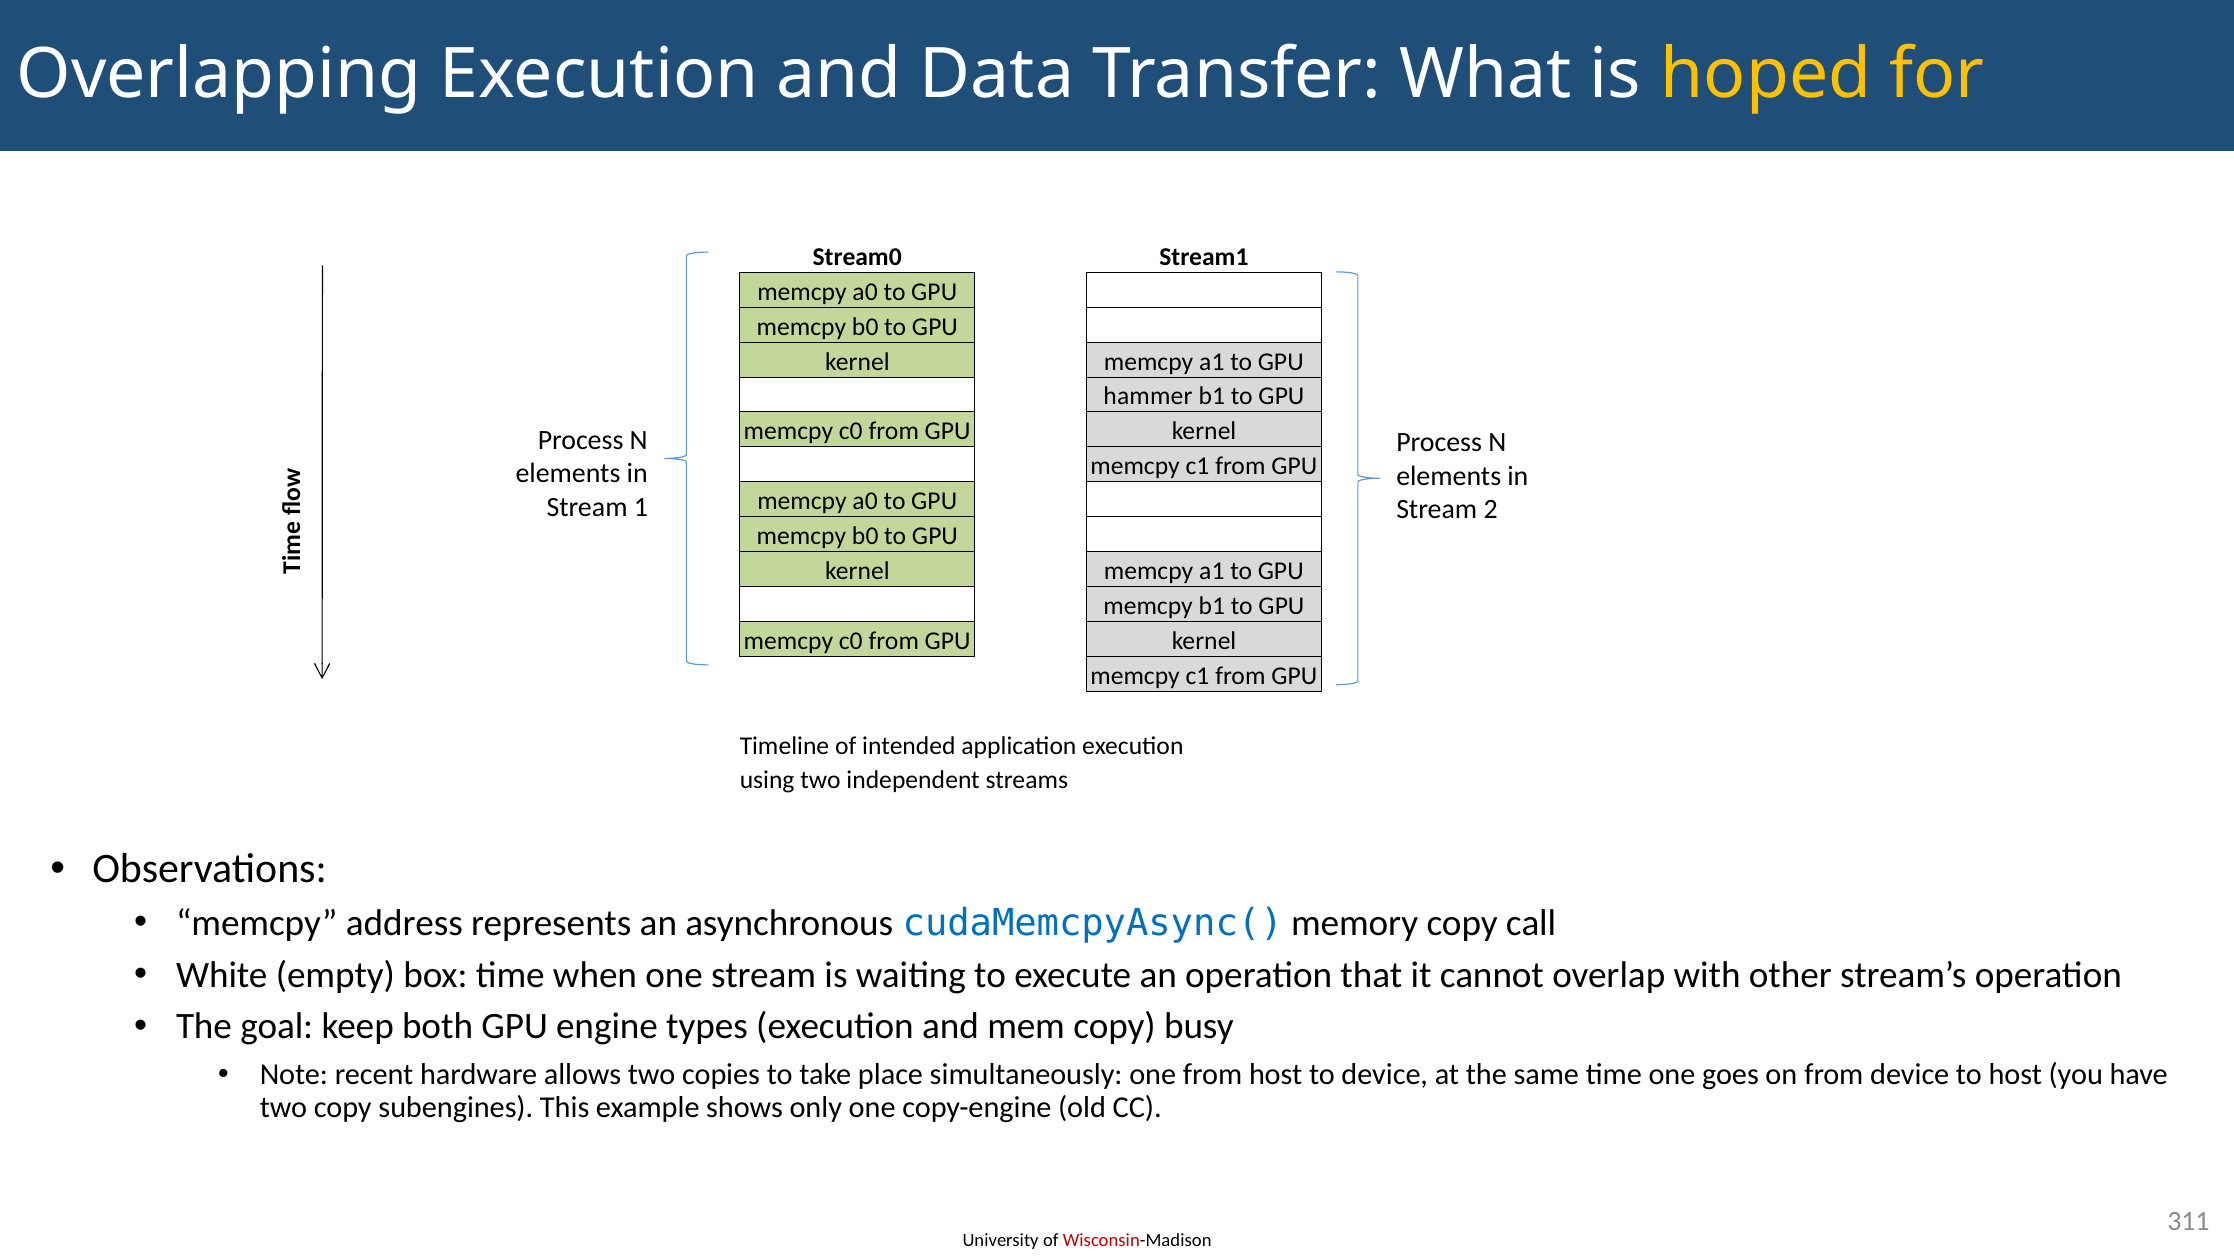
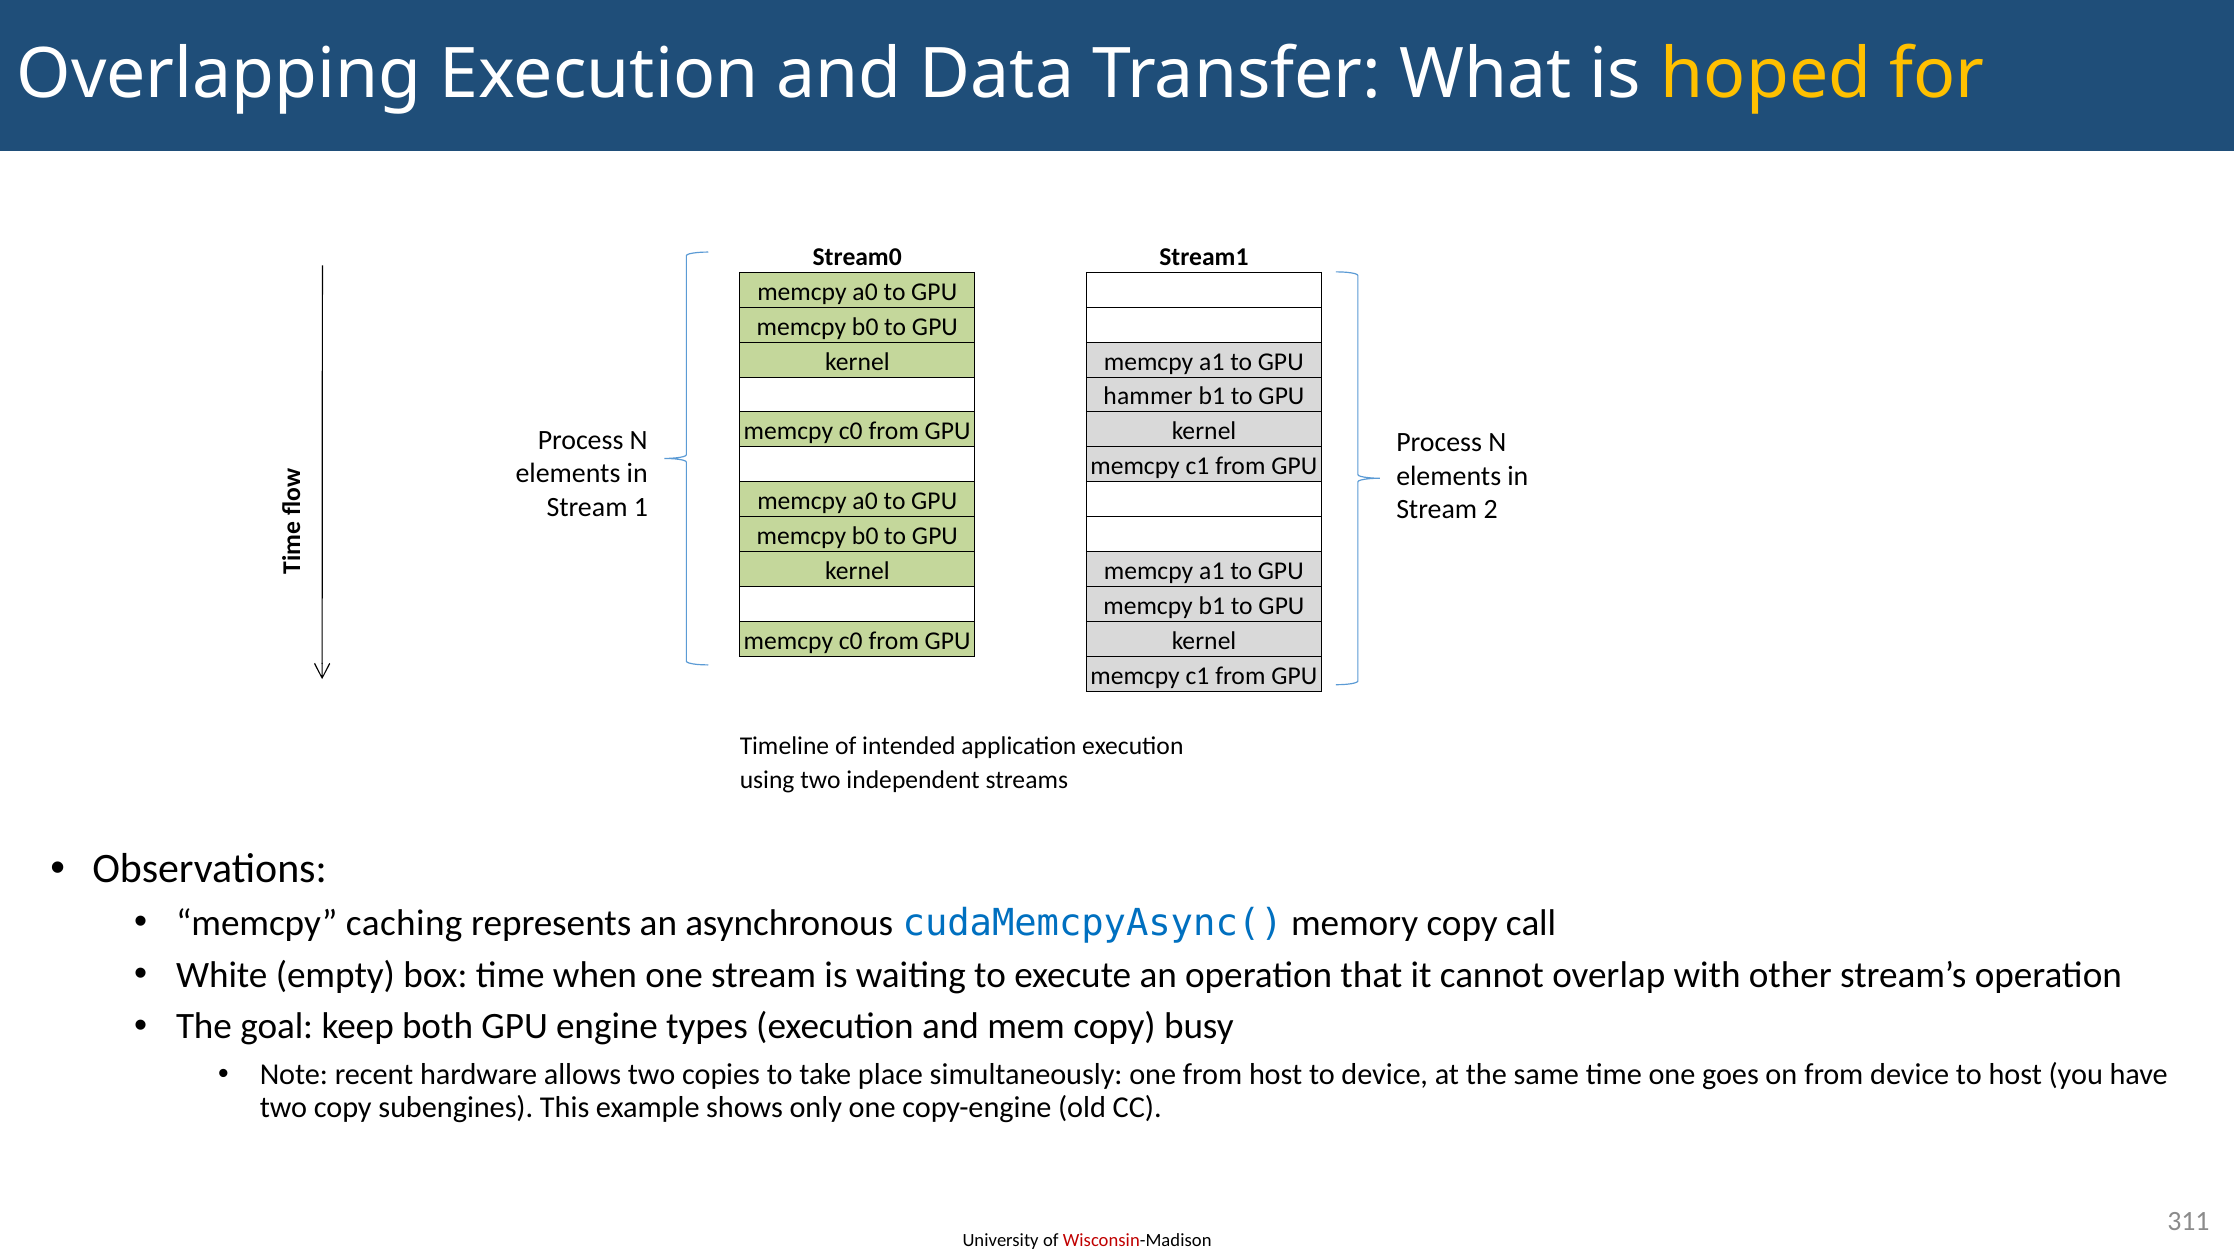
address: address -> caching (404, 923)
